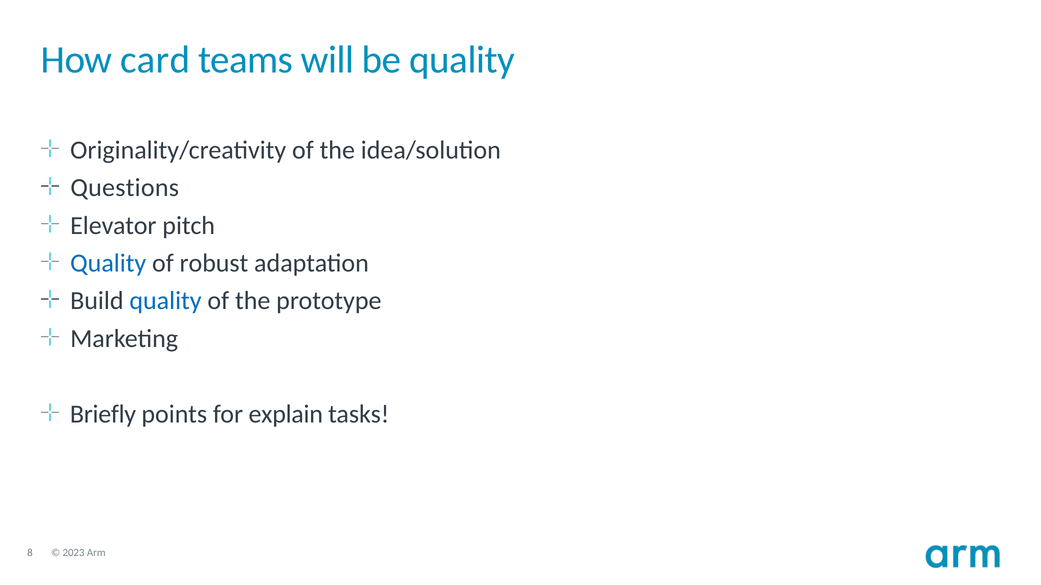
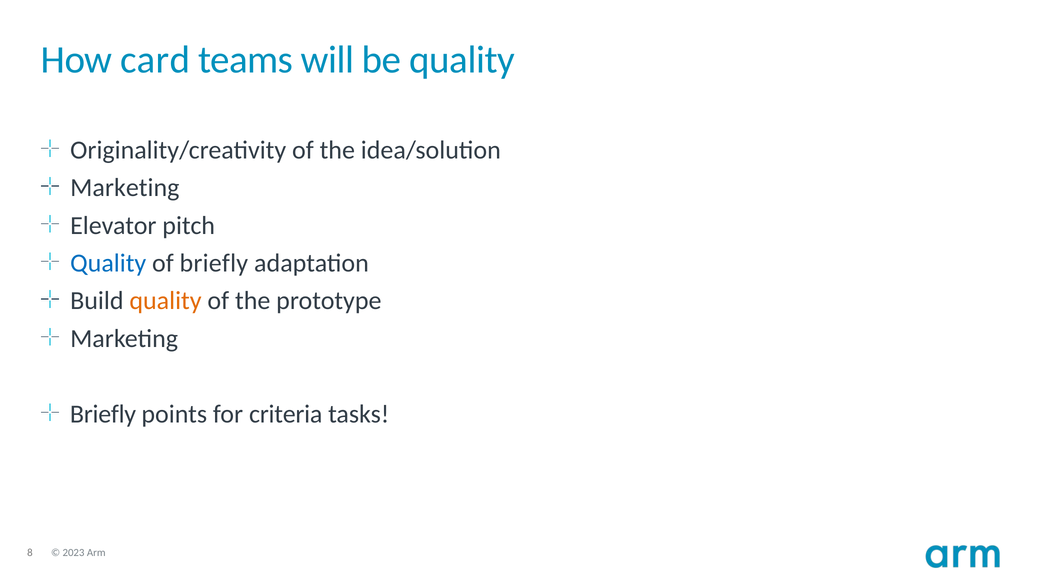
Questions: Questions -> Marketing (125, 188)
of robust: robust -> briefly (214, 263)
quality colour: blue -> orange (165, 301)
explain: explain -> criteria (286, 414)
